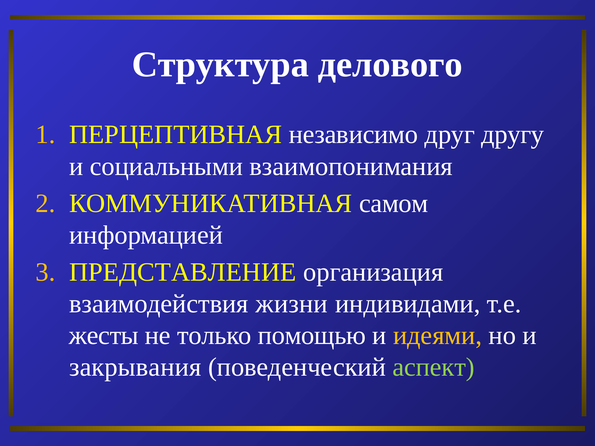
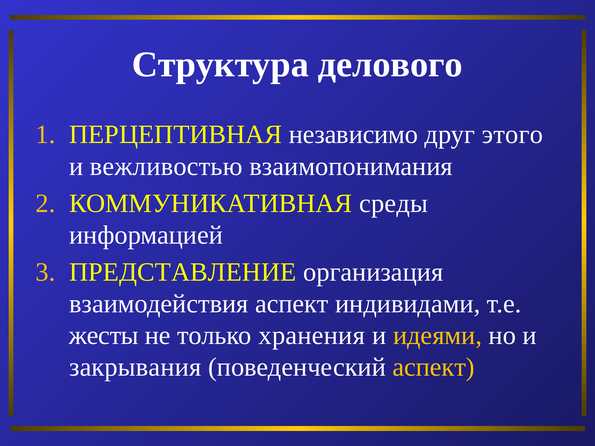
другу: другу -> этого (513, 135)
социальными: социальными -> вежливостью (166, 166)
самом: самом -> среды (393, 203)
взаимодействия жизни: жизни -> аспект (292, 304)
помощью: помощью -> хранения (312, 336)
аспект colour: light green -> yellow (434, 367)
